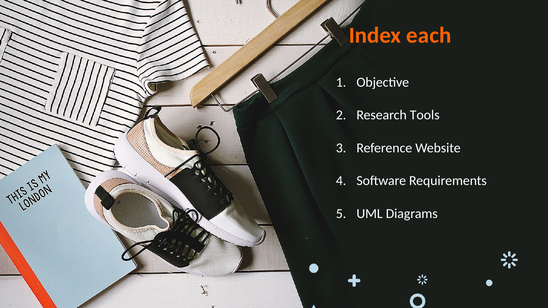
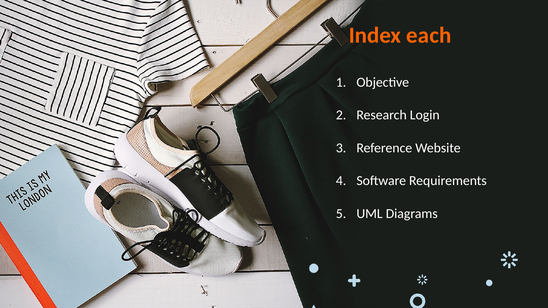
Tools: Tools -> Login (425, 115)
